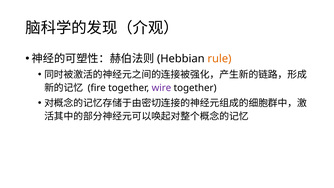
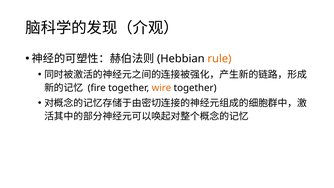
wire colour: purple -> orange (161, 88)
